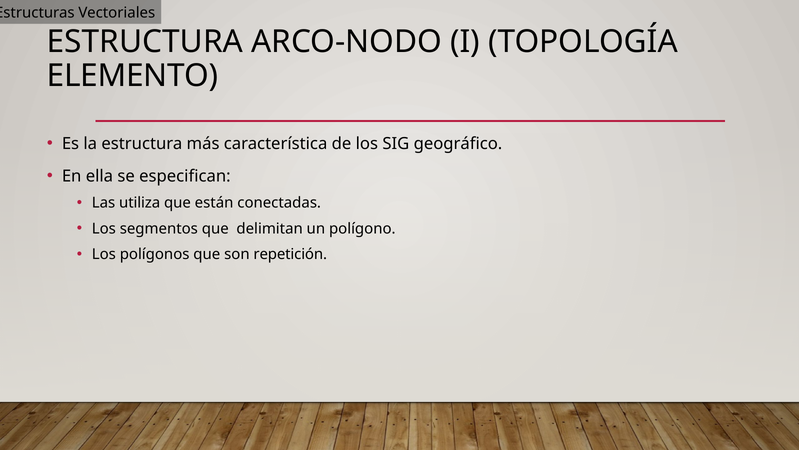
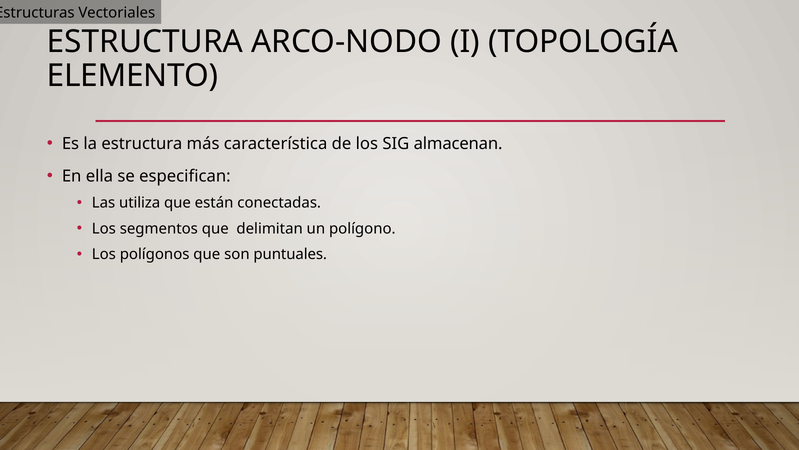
geográfico: geográfico -> almacenan (458, 144)
repetición: repetición -> puntuales (290, 254)
